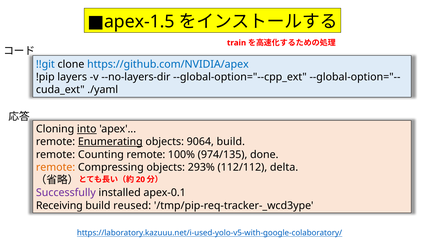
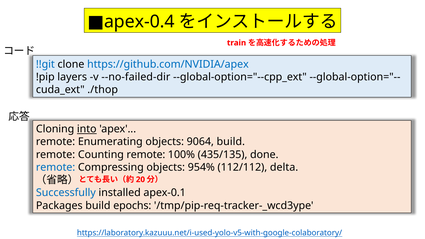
apex-1.5: apex-1.5 -> apex-0.4 (139, 22)
--no-layers-dir: --no-layers-dir -> --no-failed-dir (136, 77)
./yaml: ./yaml -> ./thop (103, 90)
Enumerating underline: present -> none (110, 142)
974/135: 974/135 -> 435/135 (223, 155)
remote colour: orange -> blue (56, 167)
293%: 293% -> 954% (201, 167)
Successfully colour: purple -> blue (66, 193)
Receiving: Receiving -> Packages (59, 206)
reused: reused -> epochs (132, 206)
